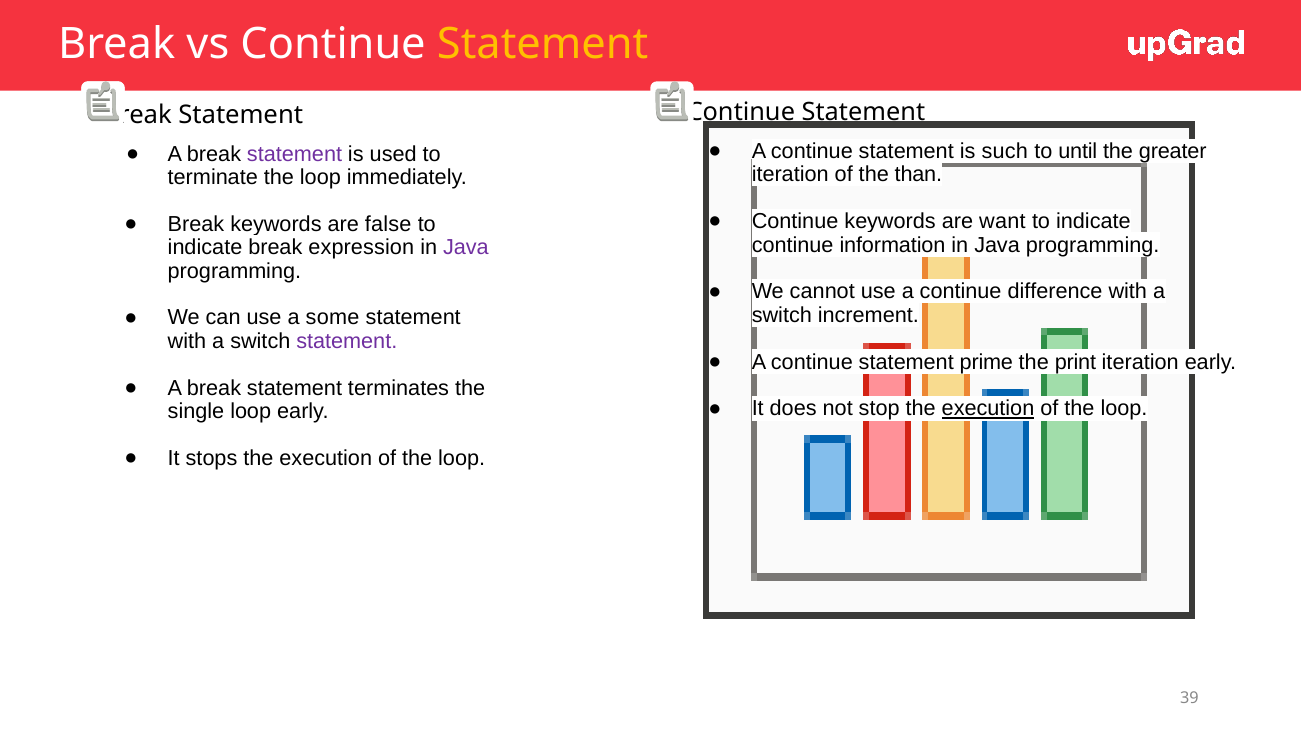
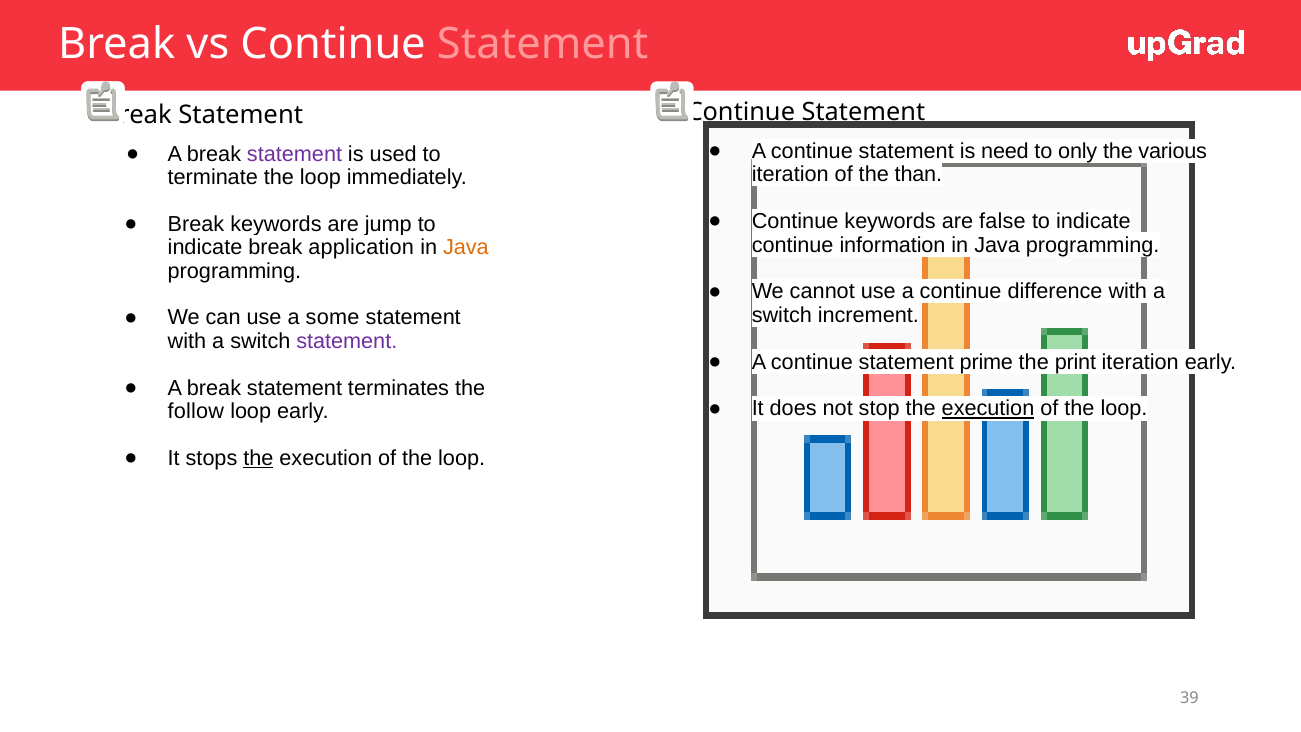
Statement colour: yellow -> pink (543, 44)
such: such -> need (1005, 151)
until: until -> only (1078, 151)
greater: greater -> various (1173, 151)
want: want -> false (1002, 221)
false: false -> jump (388, 224)
expression: expression -> application (361, 248)
Java colour: purple -> orange (466, 248)
single: single -> follow (196, 411)
the underline: none -> present (258, 458)
